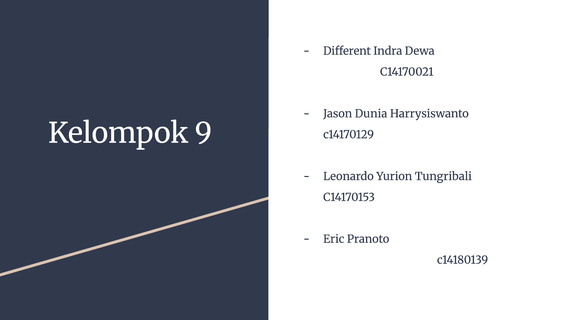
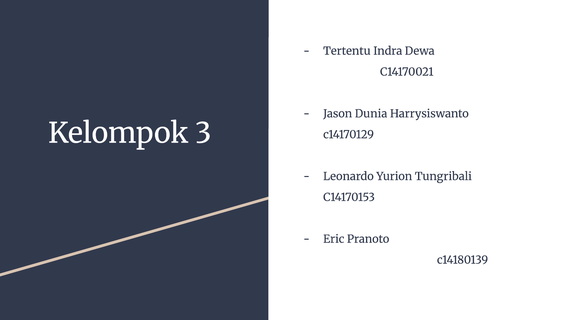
Different: Different -> Tertentu (347, 51)
9: 9 -> 3 (203, 133)
